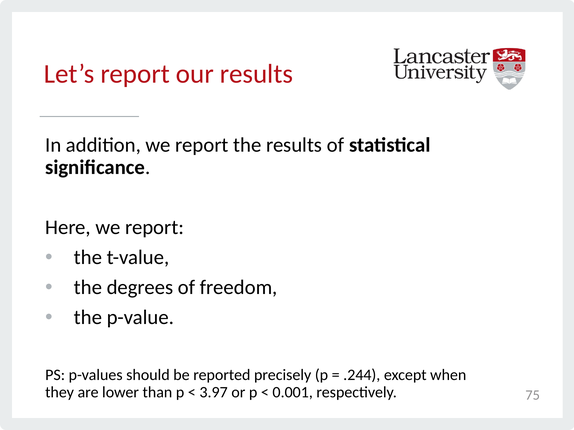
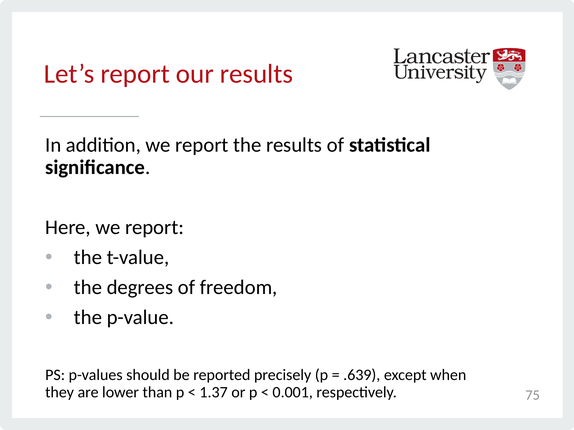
.244: .244 -> .639 (362, 375)
3.97: 3.97 -> 1.37 (214, 393)
